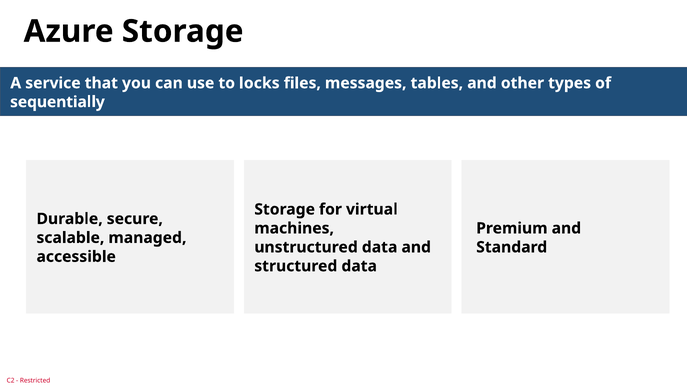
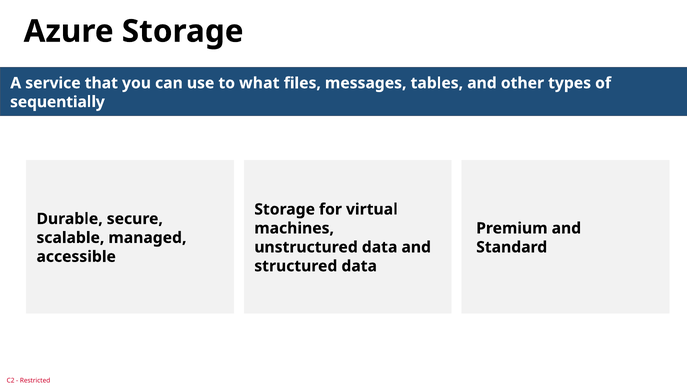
locks: locks -> what (259, 83)
